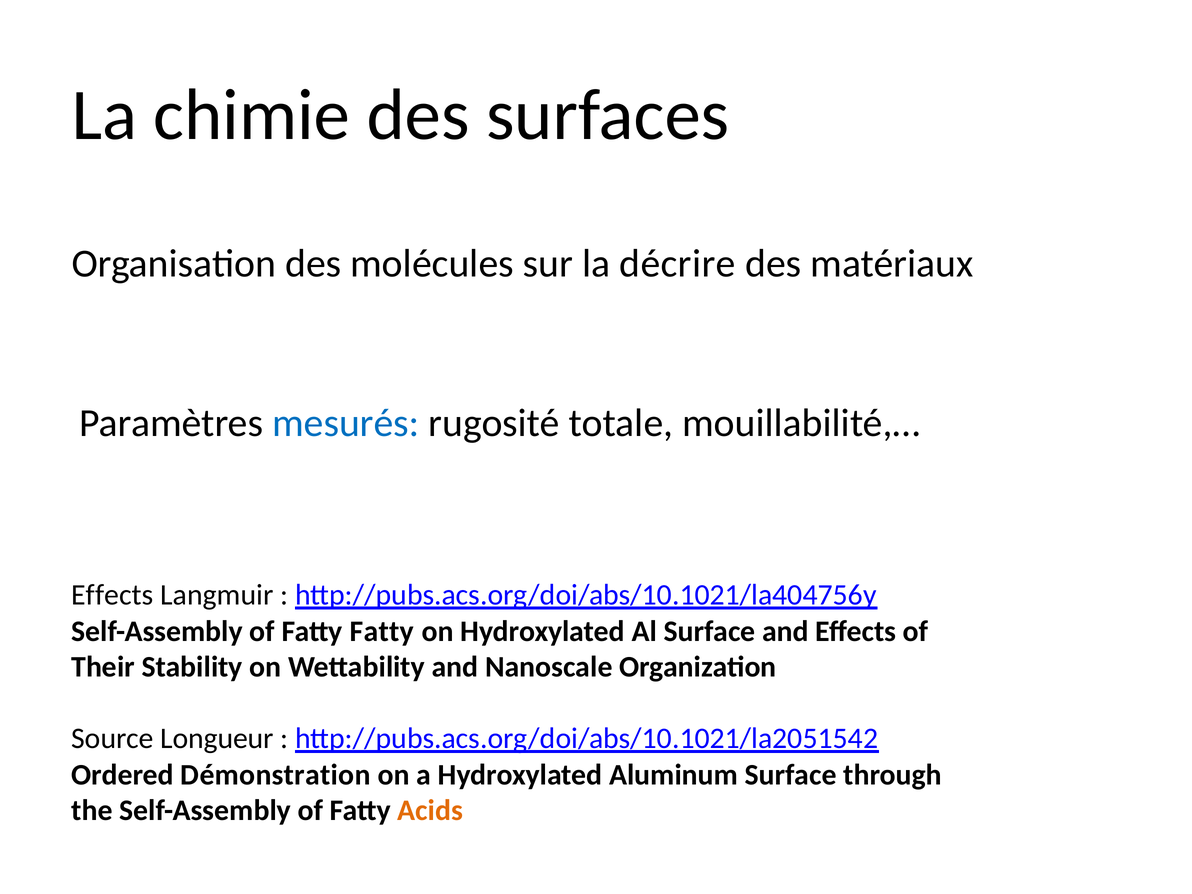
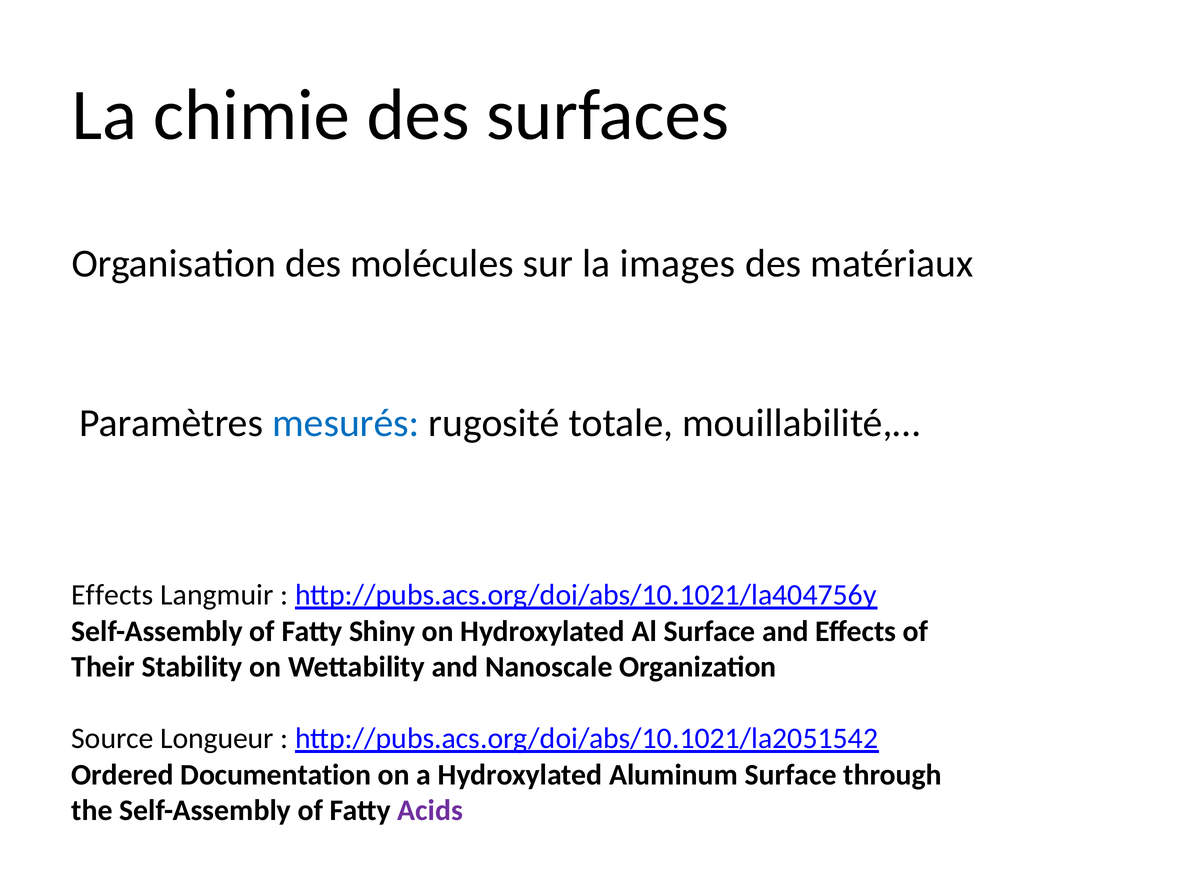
décrire: décrire -> images (678, 264)
Fatty Fatty: Fatty -> Shiny (382, 631)
Démonstration: Démonstration -> Documentation (276, 775)
Acids colour: orange -> purple (430, 811)
